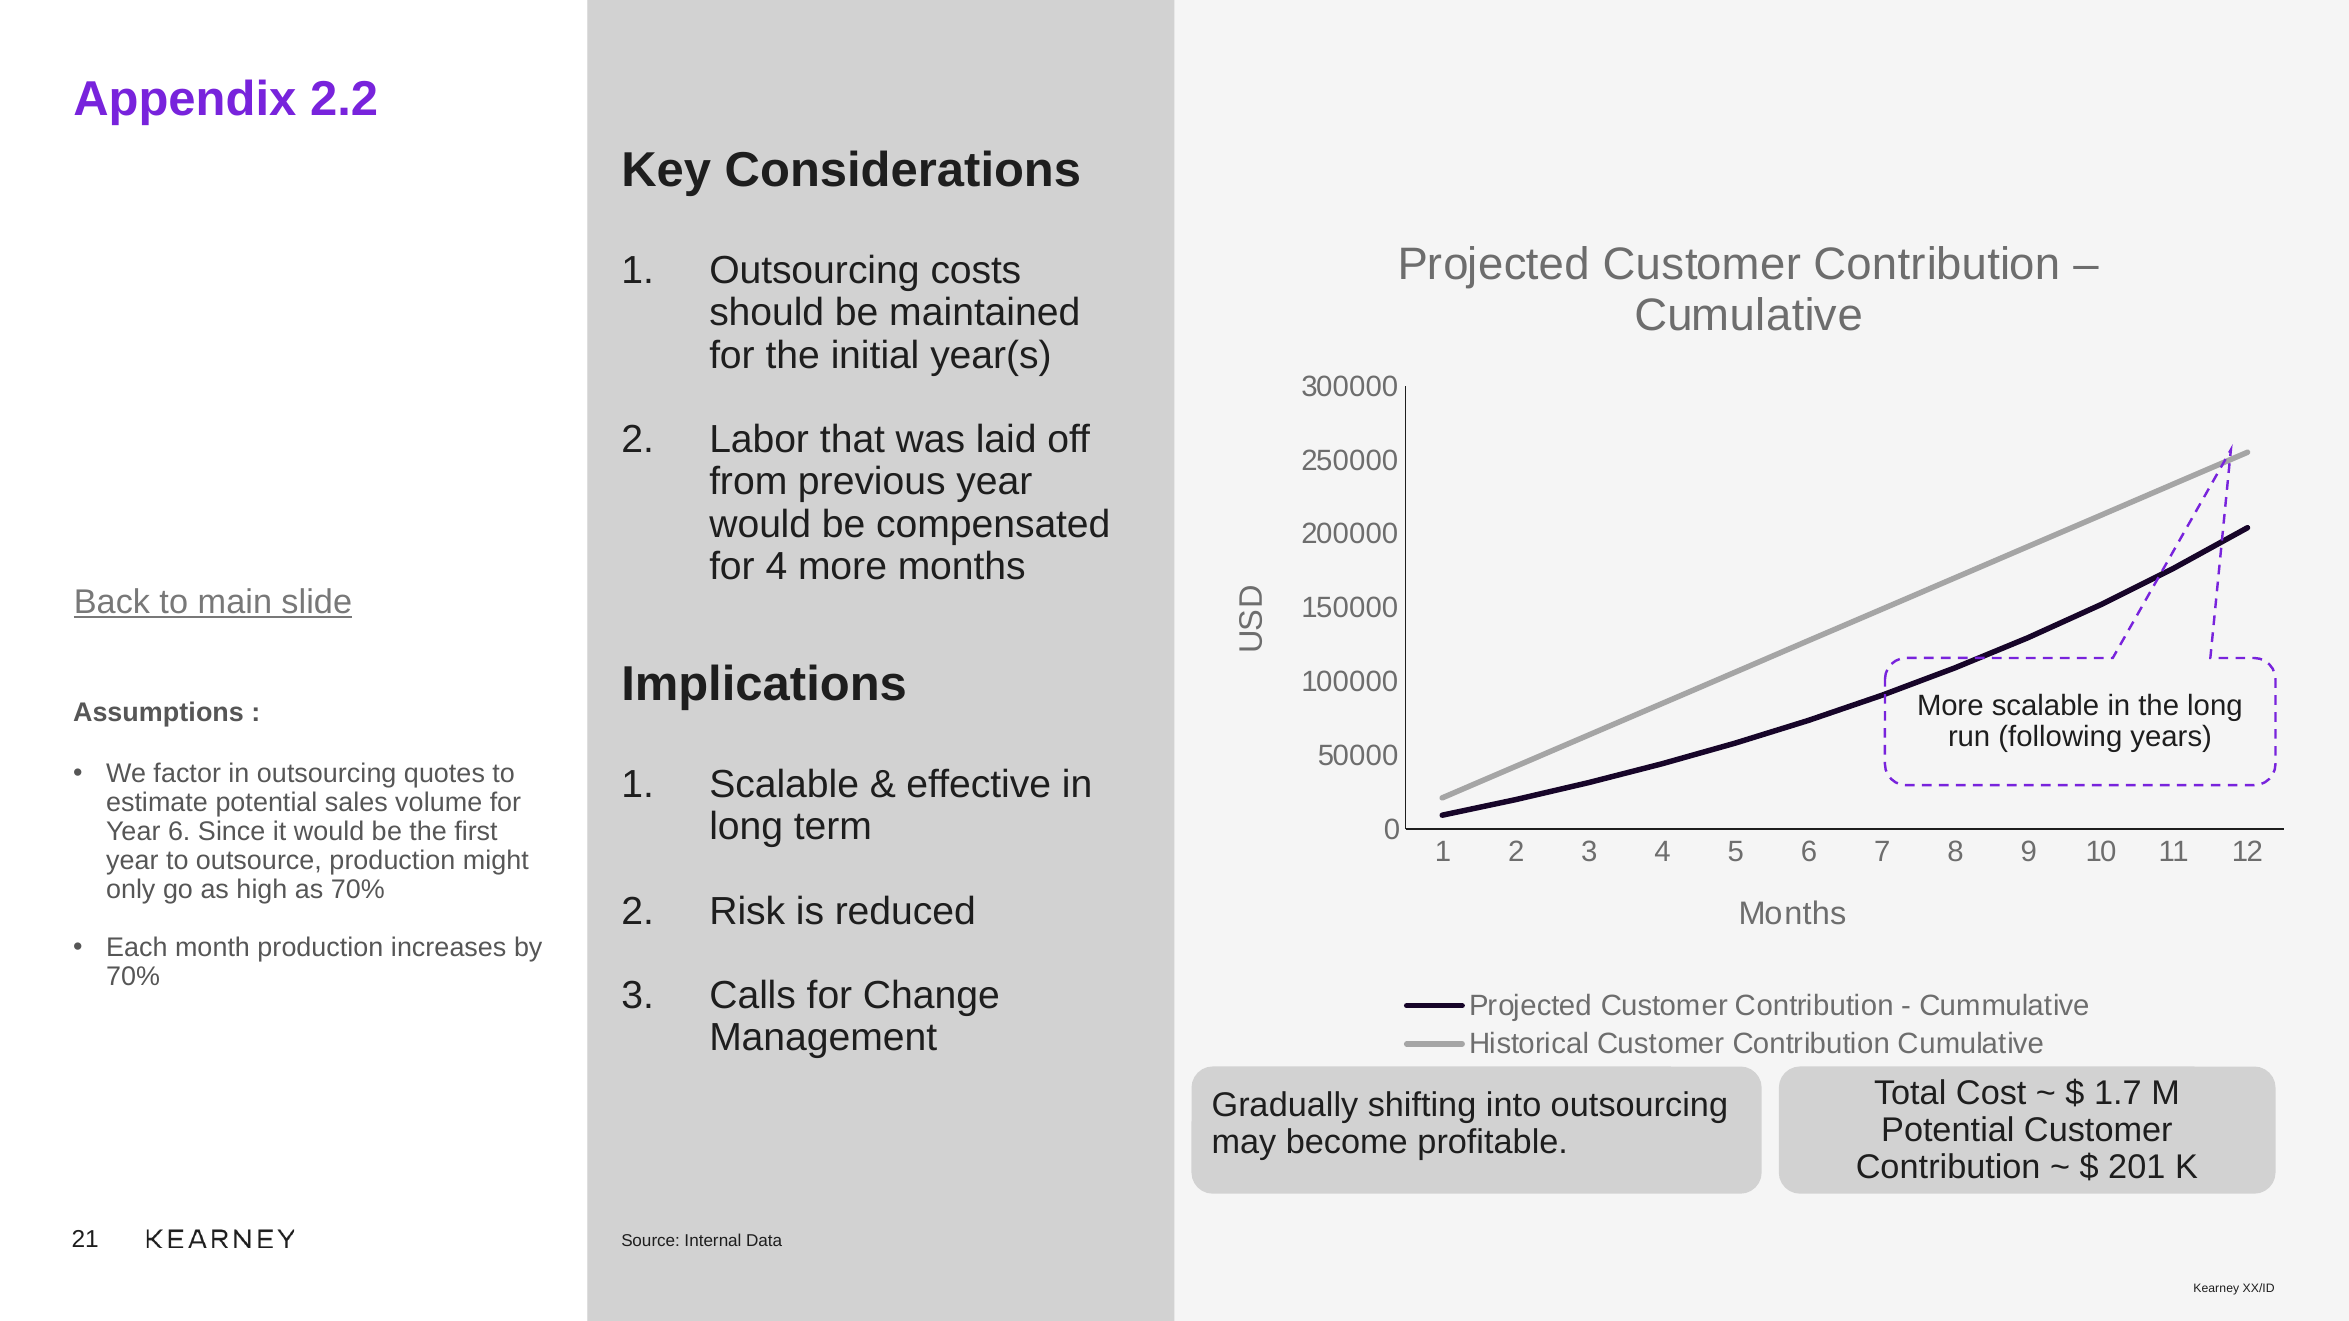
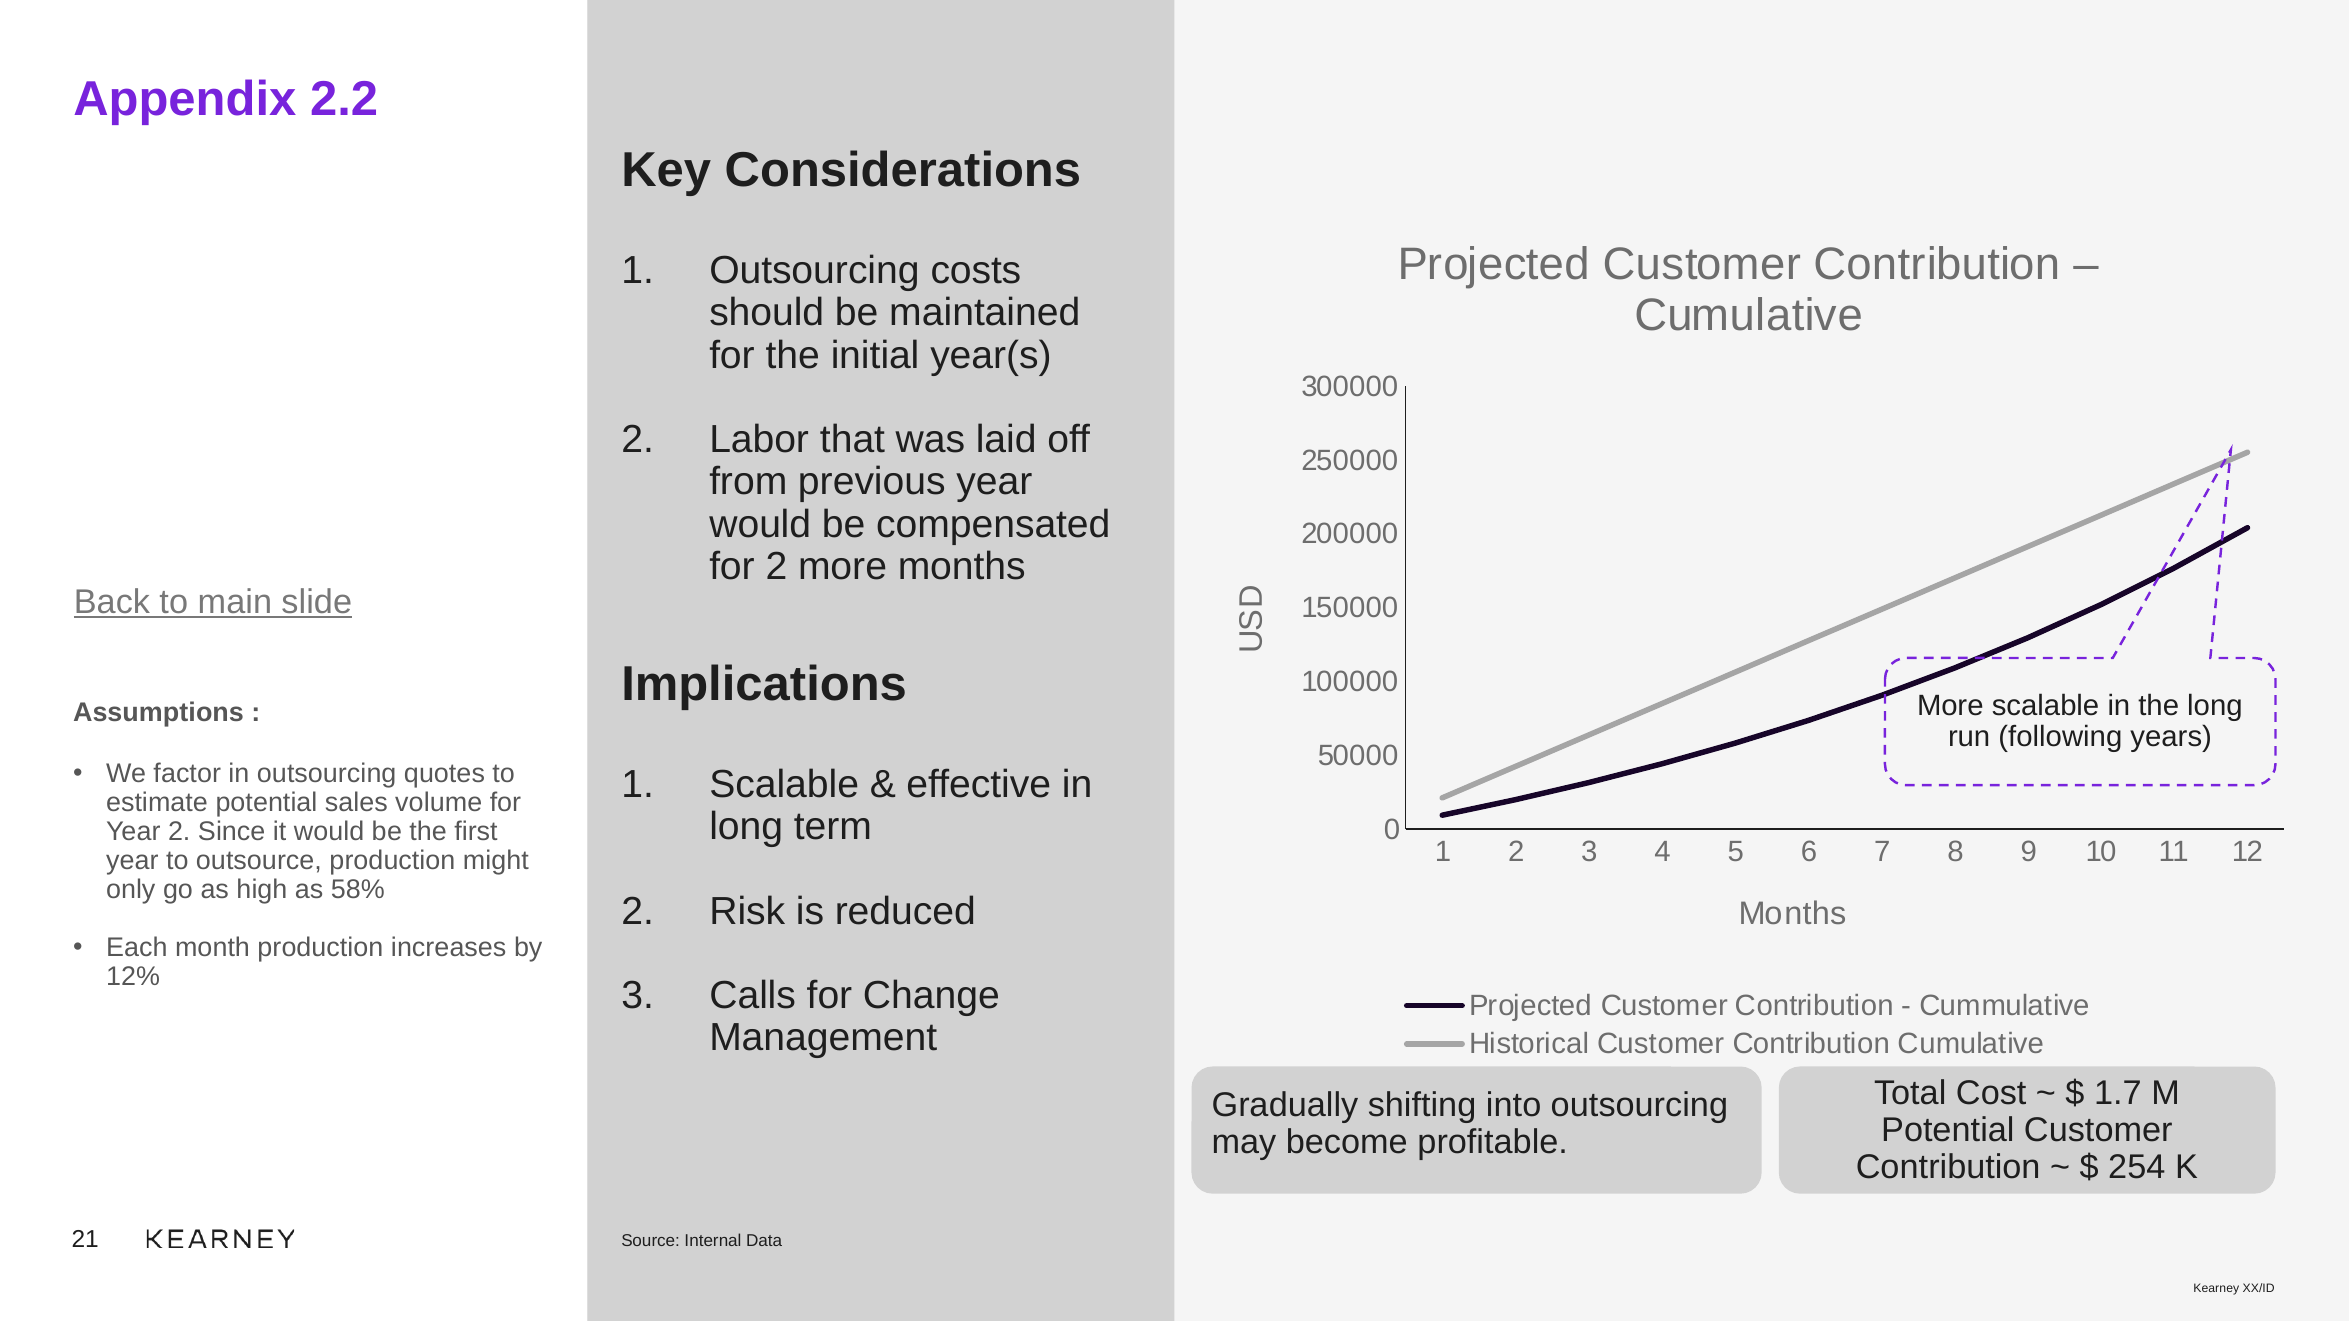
for 4: 4 -> 2 (777, 567)
Year 6: 6 -> 2 (179, 832)
as 70%: 70% -> 58% (358, 890)
70%: 70% -> 12% (133, 977)
201: 201 -> 254 (2137, 1167)
